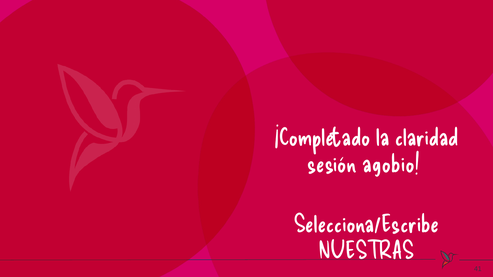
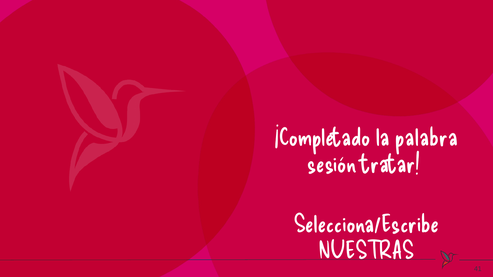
claridad: claridad -> palabra (427, 138)
agobio: agobio -> tratar (391, 164)
